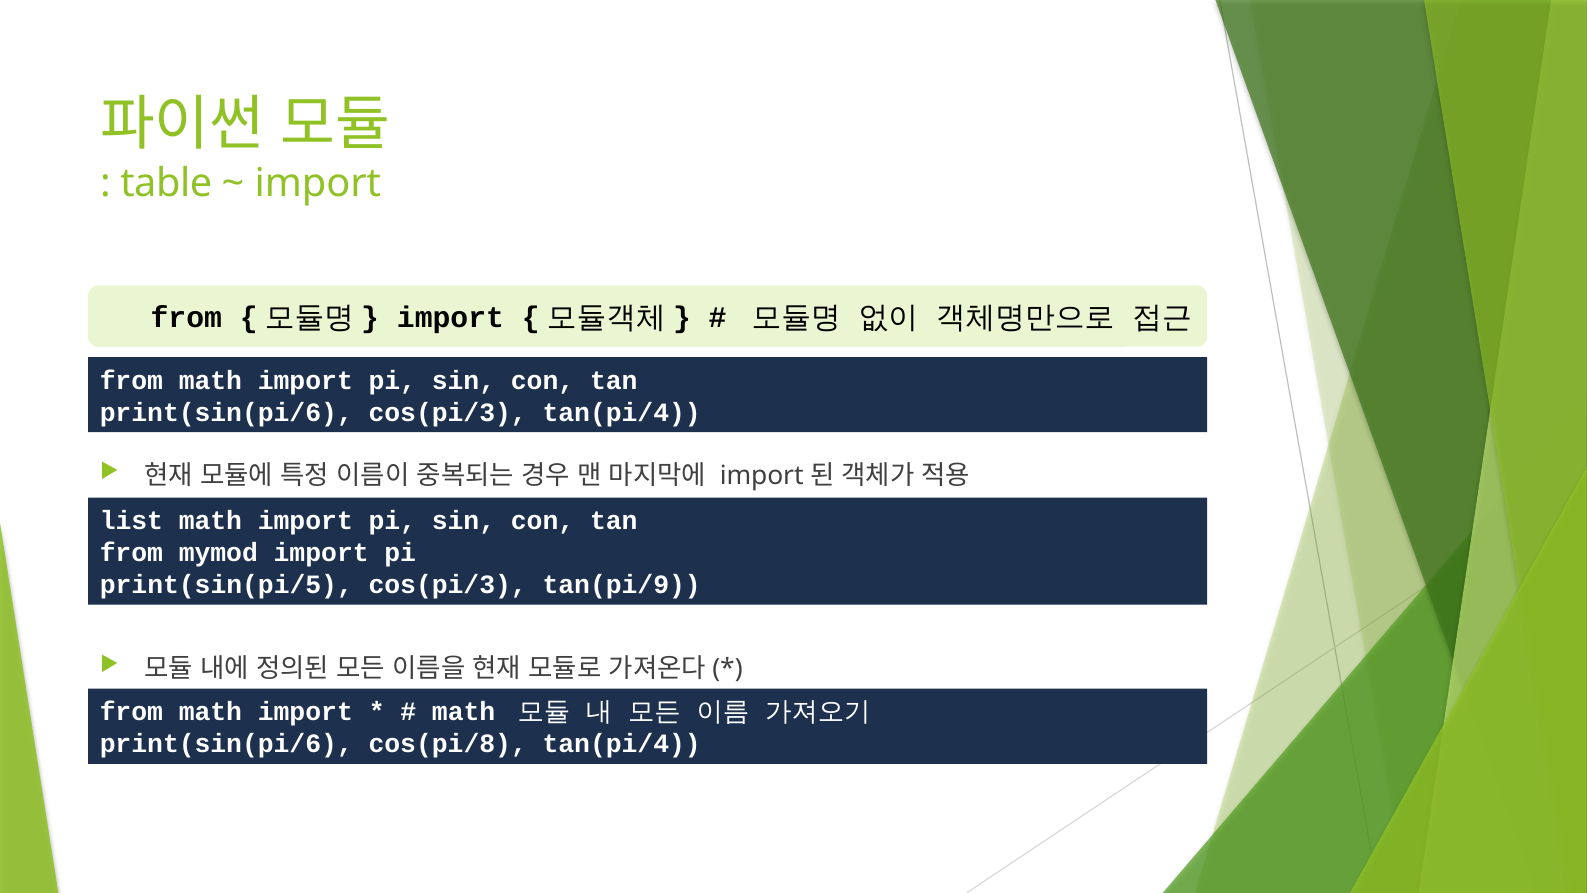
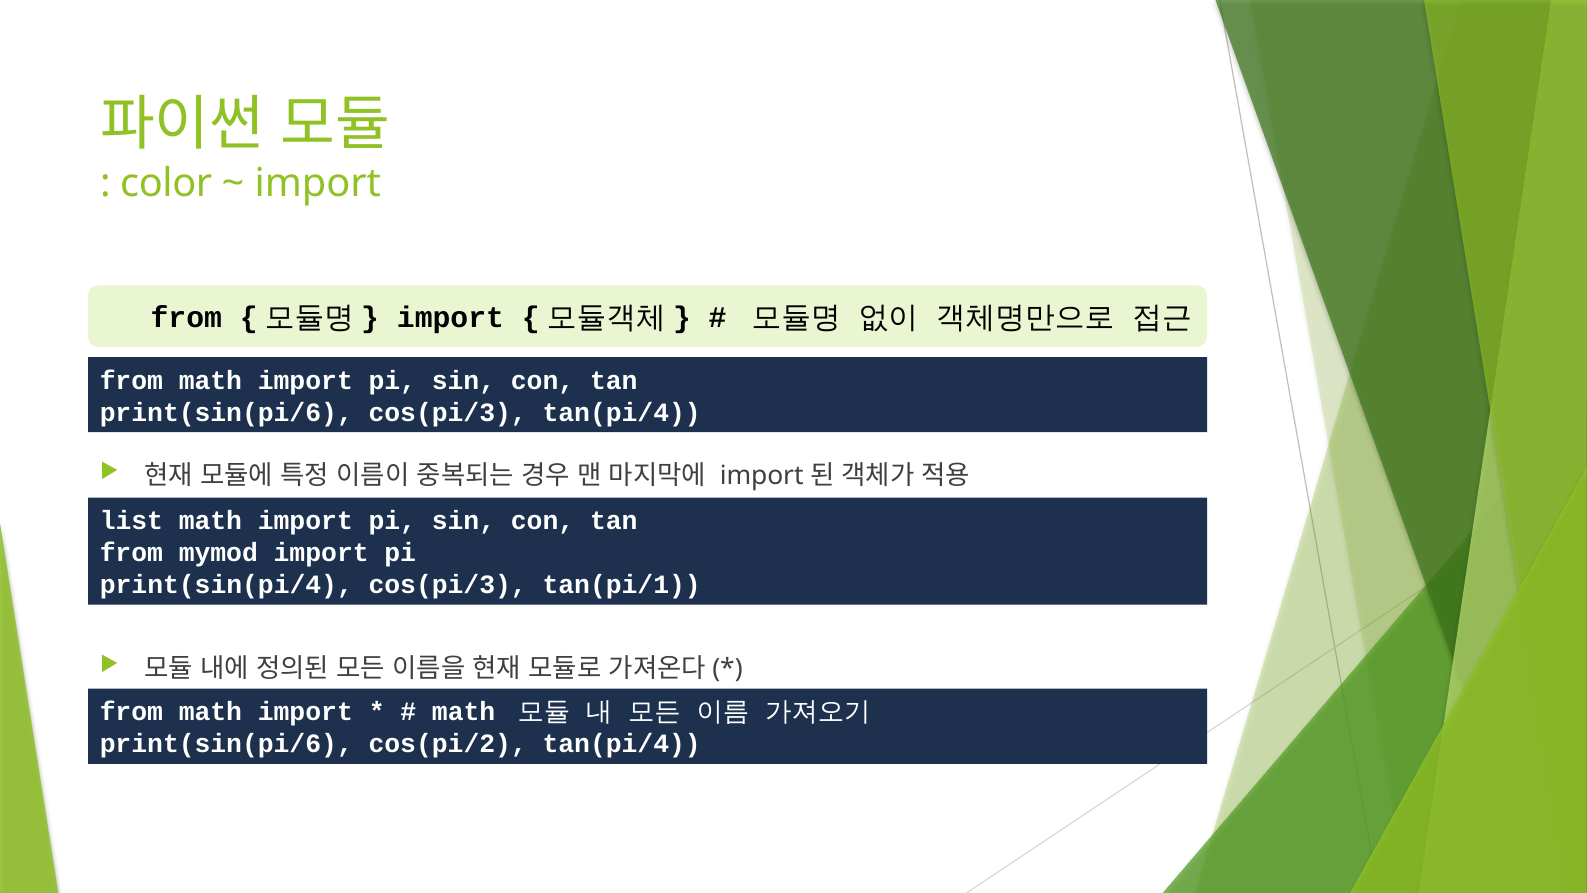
table: table -> color (166, 183)
print(sin(pi/5: print(sin(pi/5 -> print(sin(pi/4 (226, 585)
tan(pi/9: tan(pi/9 -> tan(pi/1 (622, 585)
cos(pi/8: cos(pi/8 -> cos(pi/2 (448, 744)
